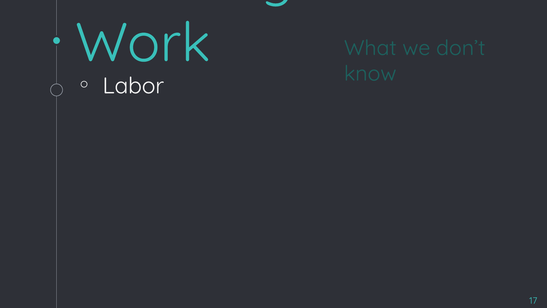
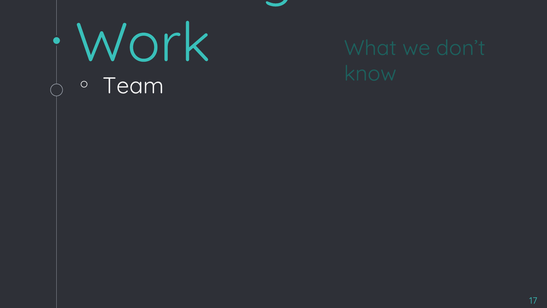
Labor: Labor -> Team (133, 86)
